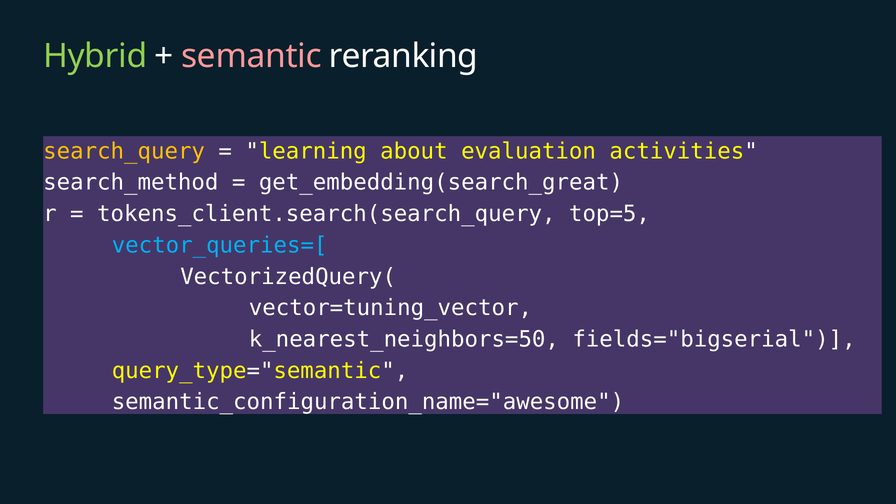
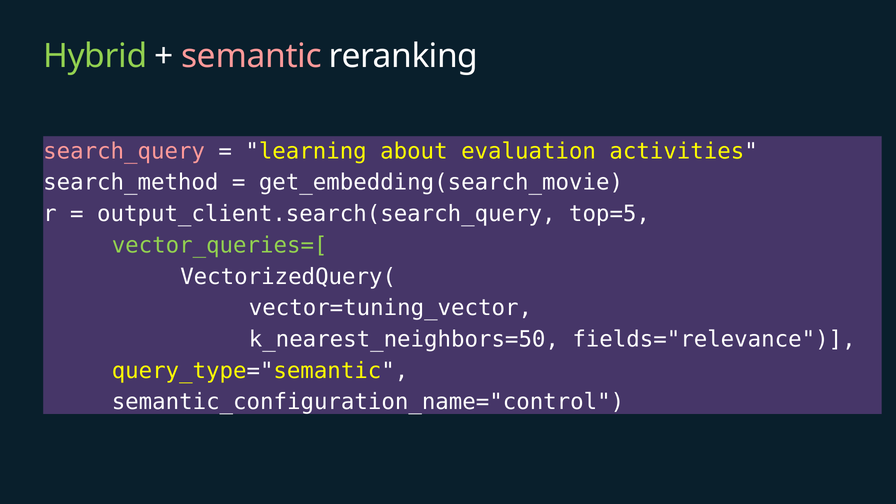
search_query colour: yellow -> pink (124, 151)
get_embedding(search_great: get_embedding(search_great -> get_embedding(search_movie (441, 183)
tokens_client.search(search_query: tokens_client.search(search_query -> output_client.search(search_query (326, 214)
vector_queries=[ colour: light blue -> light green (220, 245)
fields="bigserial: fields="bigserial -> fields="relevance (714, 339)
semantic_configuration_name="awesome: semantic_configuration_name="awesome -> semantic_configuration_name="control (368, 402)
